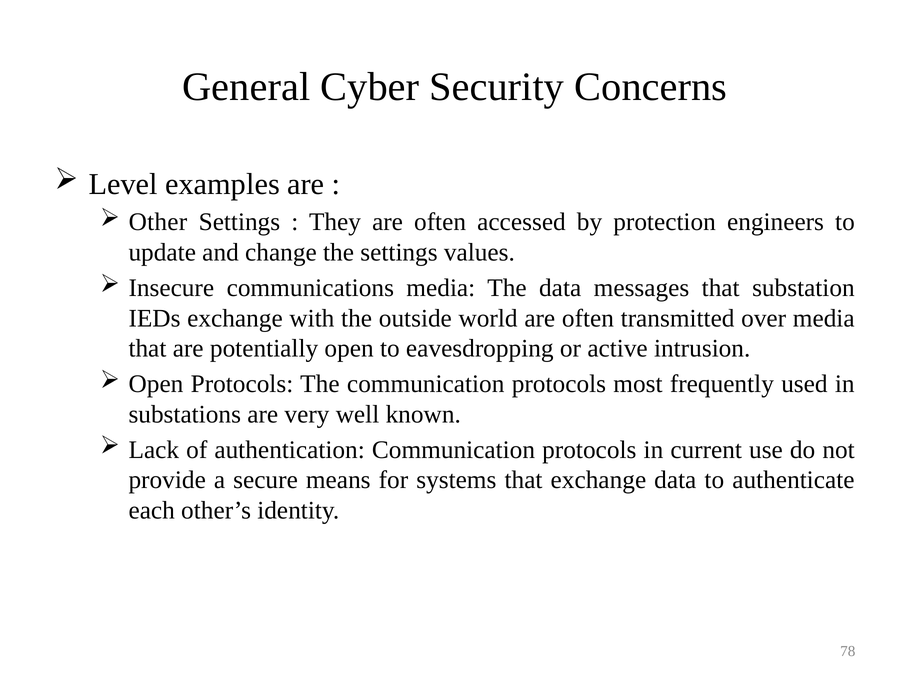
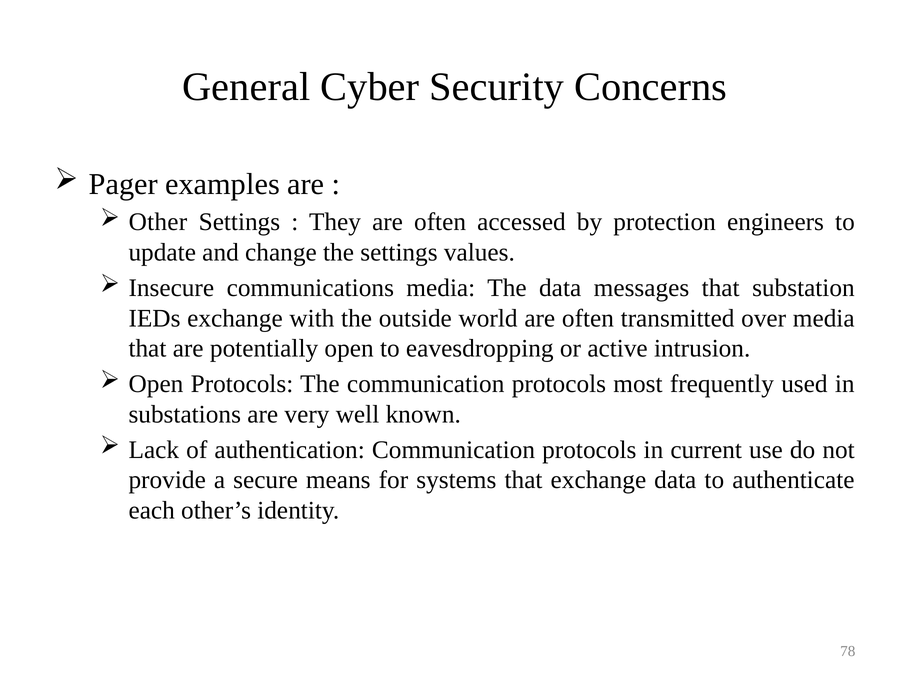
Level: Level -> Pager (123, 184)
